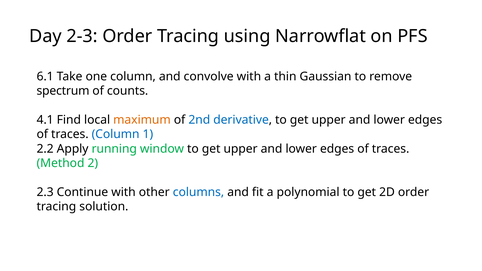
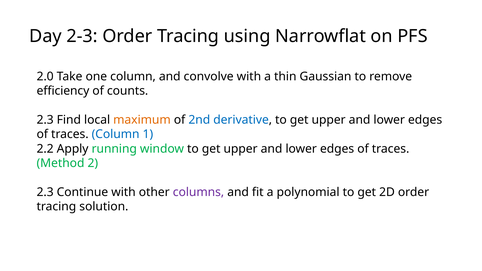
6.1: 6.1 -> 2.0 (45, 76)
spectrum: spectrum -> efficiency (63, 91)
4.1: 4.1 -> 2.3 (45, 120)
columns colour: blue -> purple (198, 192)
